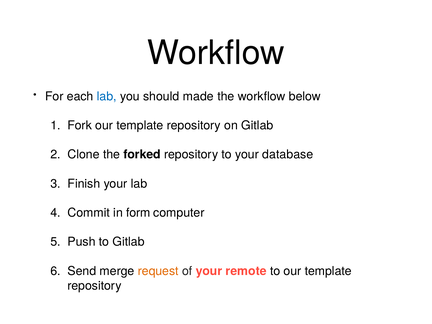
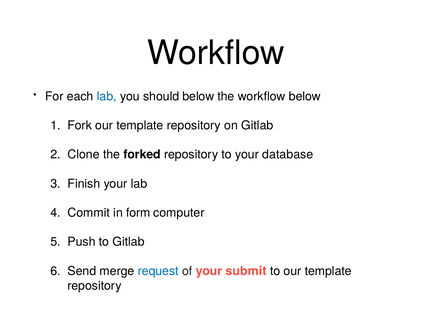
should made: made -> below (198, 96)
request colour: orange -> blue (158, 271)
remote: remote -> submit (246, 271)
